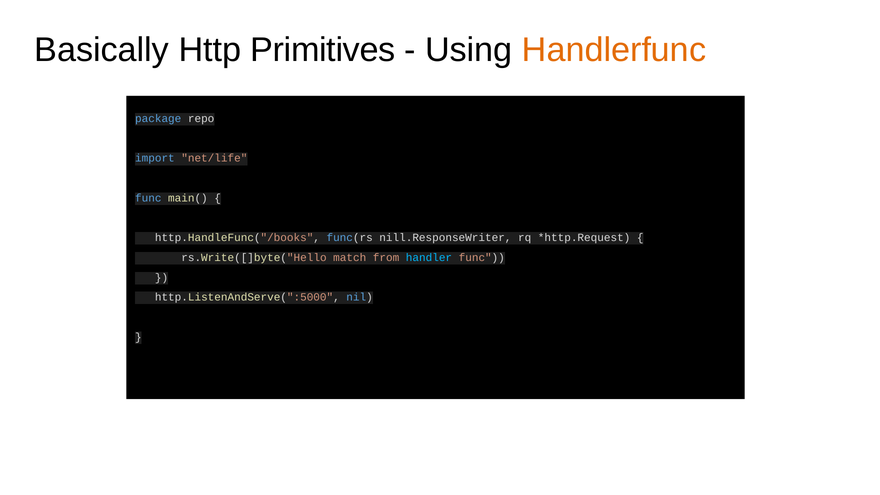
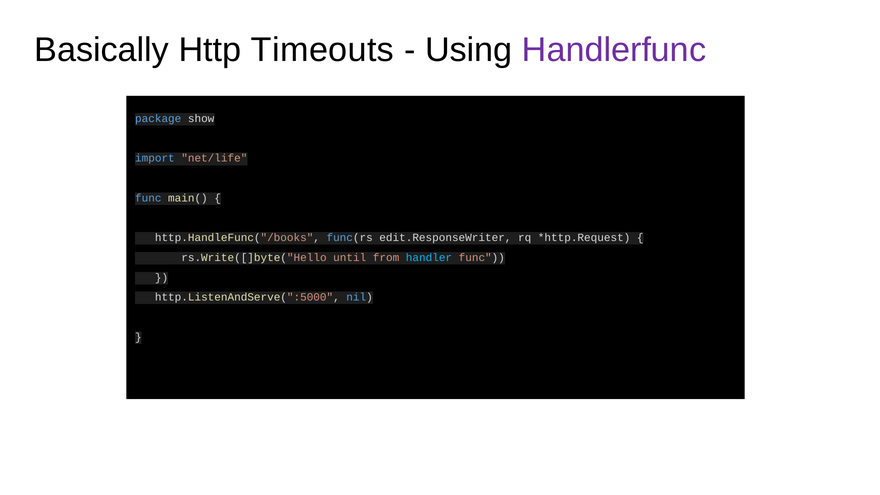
Primitives: Primitives -> Timeouts (323, 50)
Handlerfunc colour: orange -> purple (614, 50)
repo: repo -> show (201, 119)
nill.ResponseWriter: nill.ResponseWriter -> edit.ResponseWriter (445, 238)
match: match -> until (350, 258)
